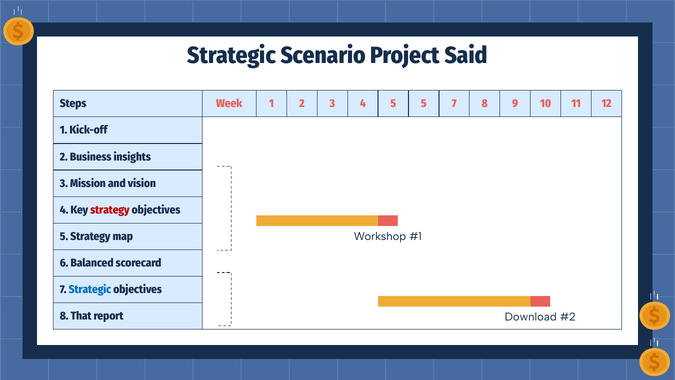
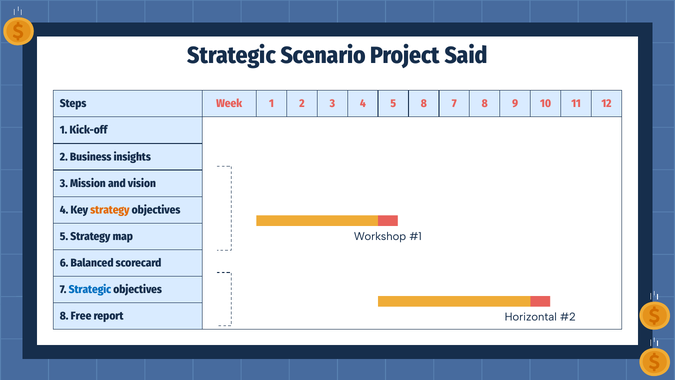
5 5: 5 -> 8 (424, 104)
strategy colour: red -> orange (110, 210)
That: That -> Free (81, 316)
Download: Download -> Horizontal (531, 317)
